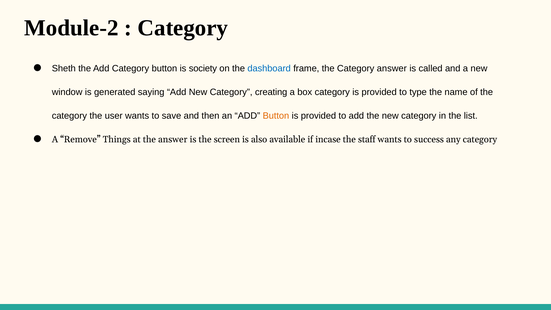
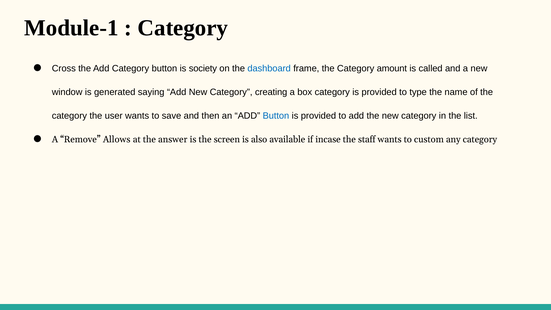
Module-2: Module-2 -> Module-1 (71, 28)
Sheth: Sheth -> Cross (64, 68)
Category answer: answer -> amount (392, 68)
Button colour: orange -> blue (276, 116)
Things: Things -> Allows (117, 139)
success: success -> custom (429, 139)
